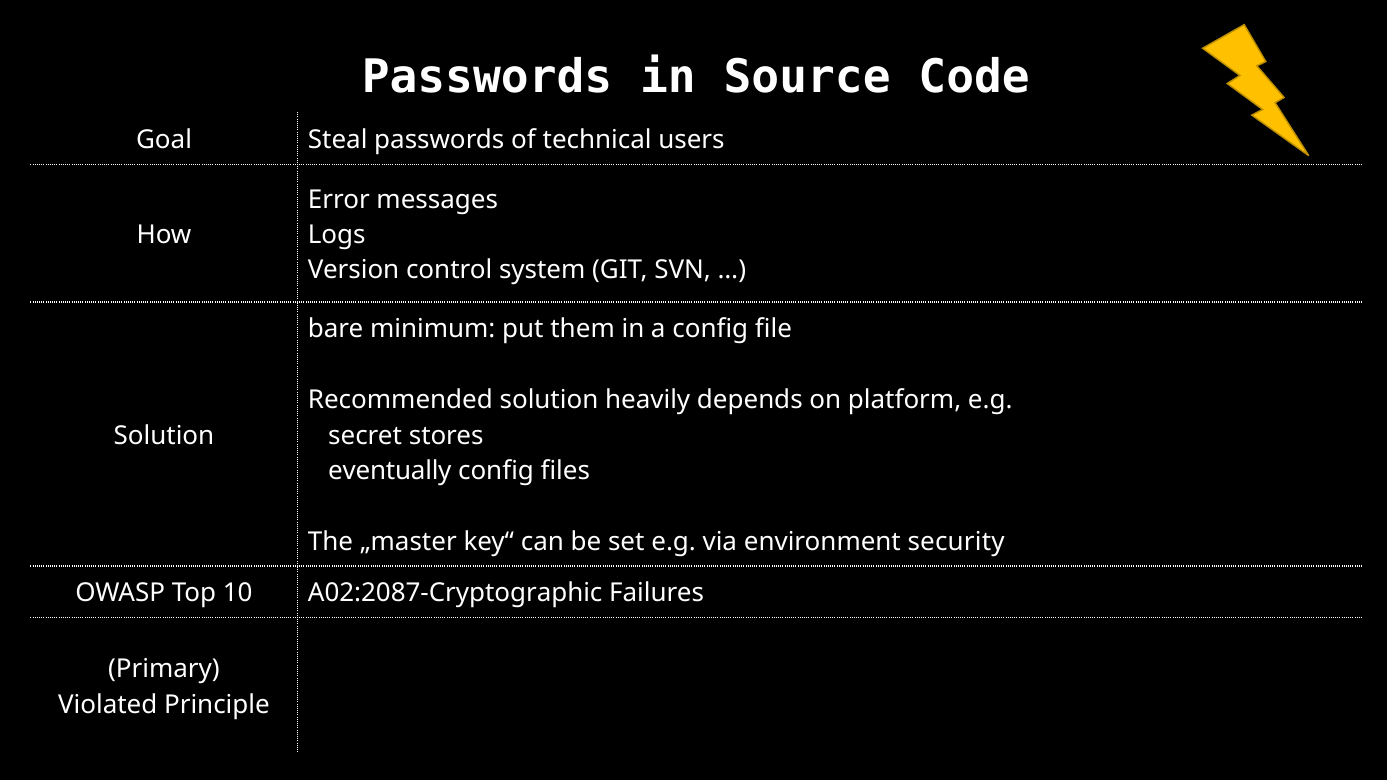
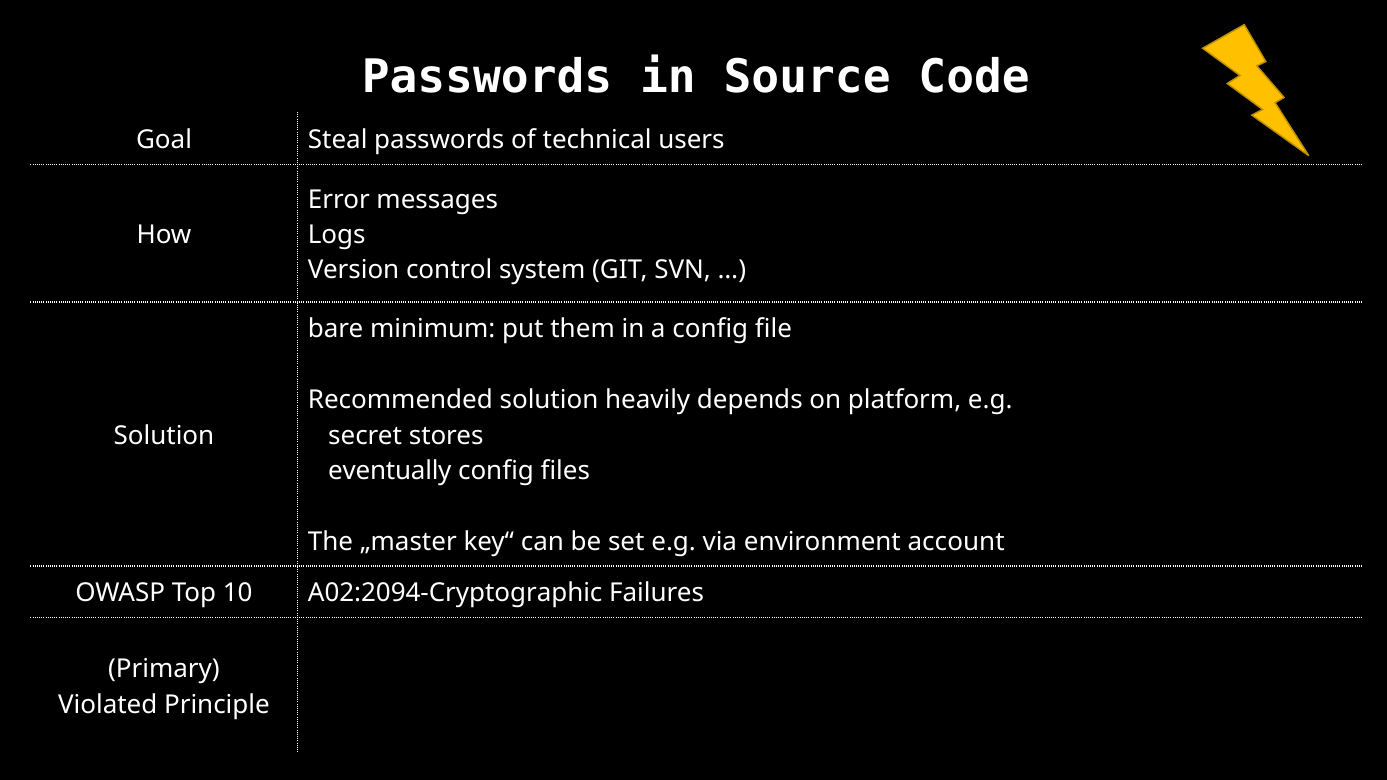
security: security -> account (956, 542)
A02:2087-Cryptographic: A02:2087-Cryptographic -> A02:2094-Cryptographic (455, 593)
